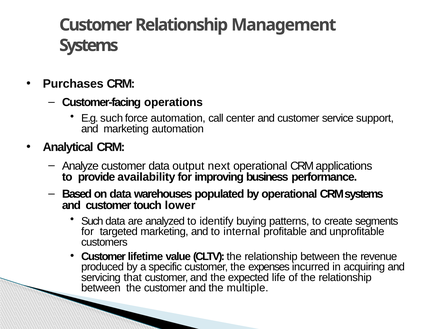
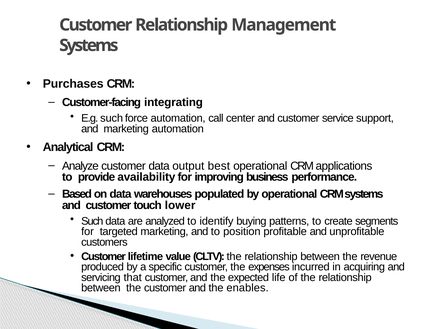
operations: operations -> integrating (174, 103)
next: next -> best (219, 166)
internal: internal -> position (242, 232)
multiple: multiple -> enables (248, 288)
